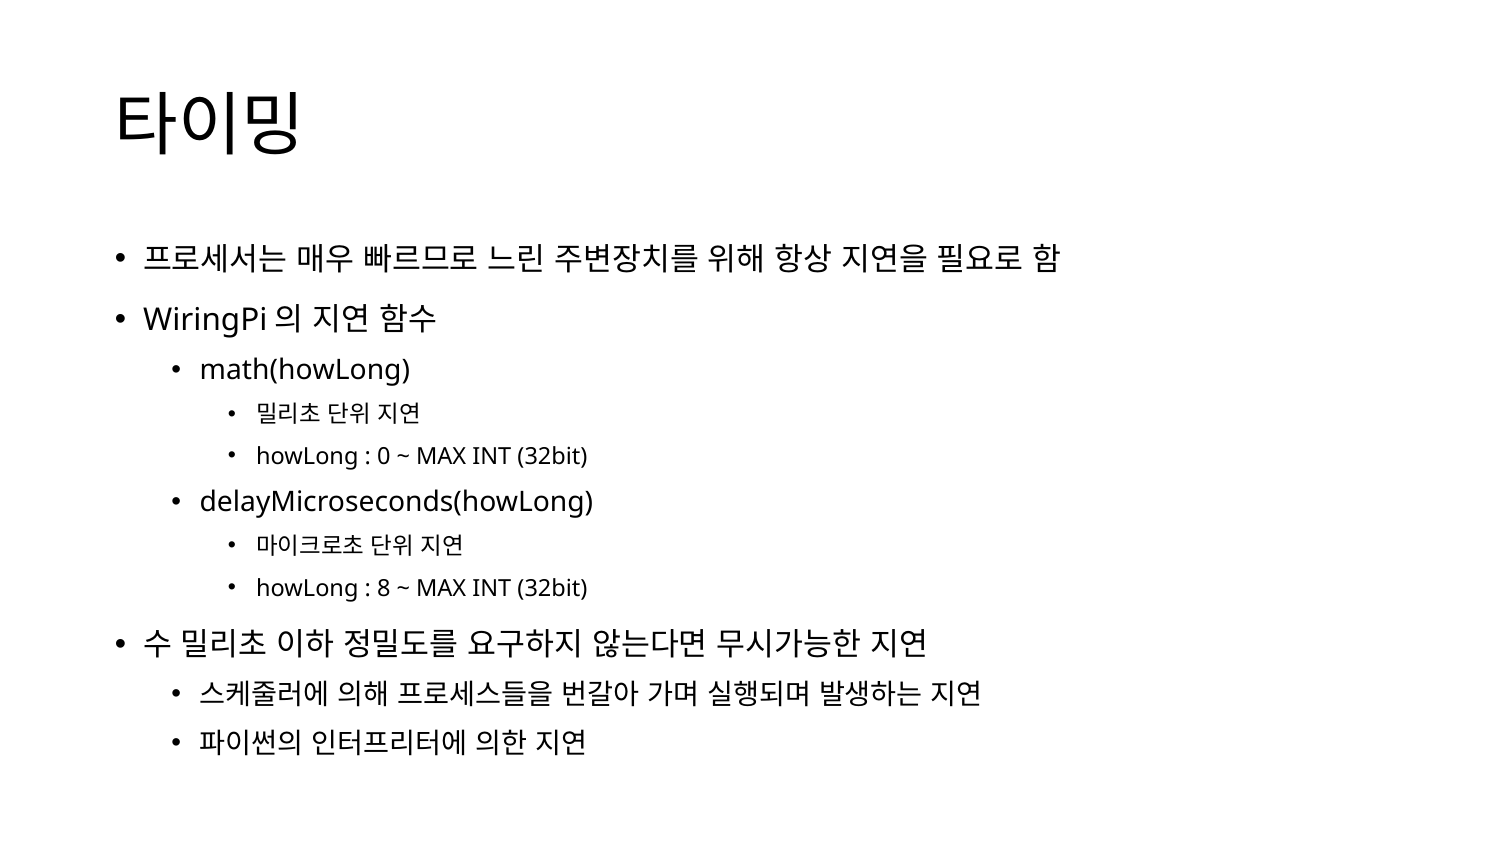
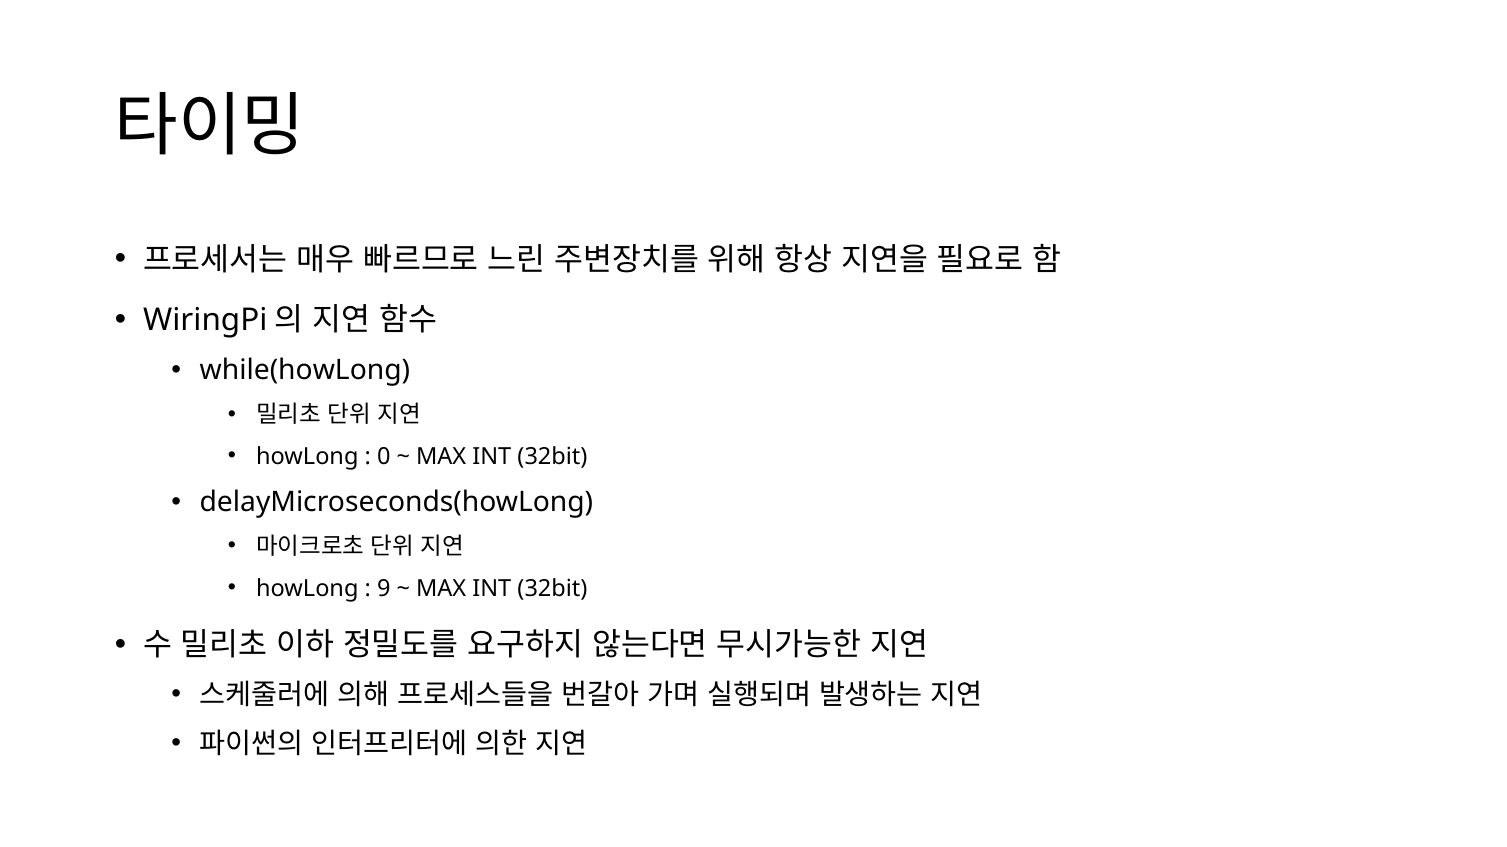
math(howLong: math(howLong -> while(howLong (305, 371)
8: 8 -> 9 (384, 589)
